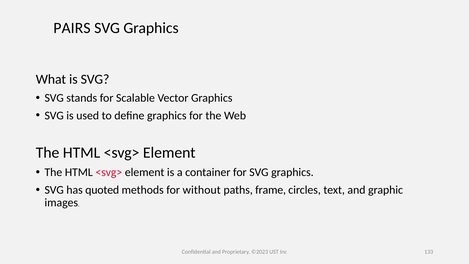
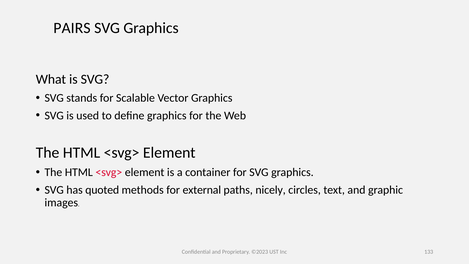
without: without -> external (202, 190)
frame: frame -> nicely (271, 190)
